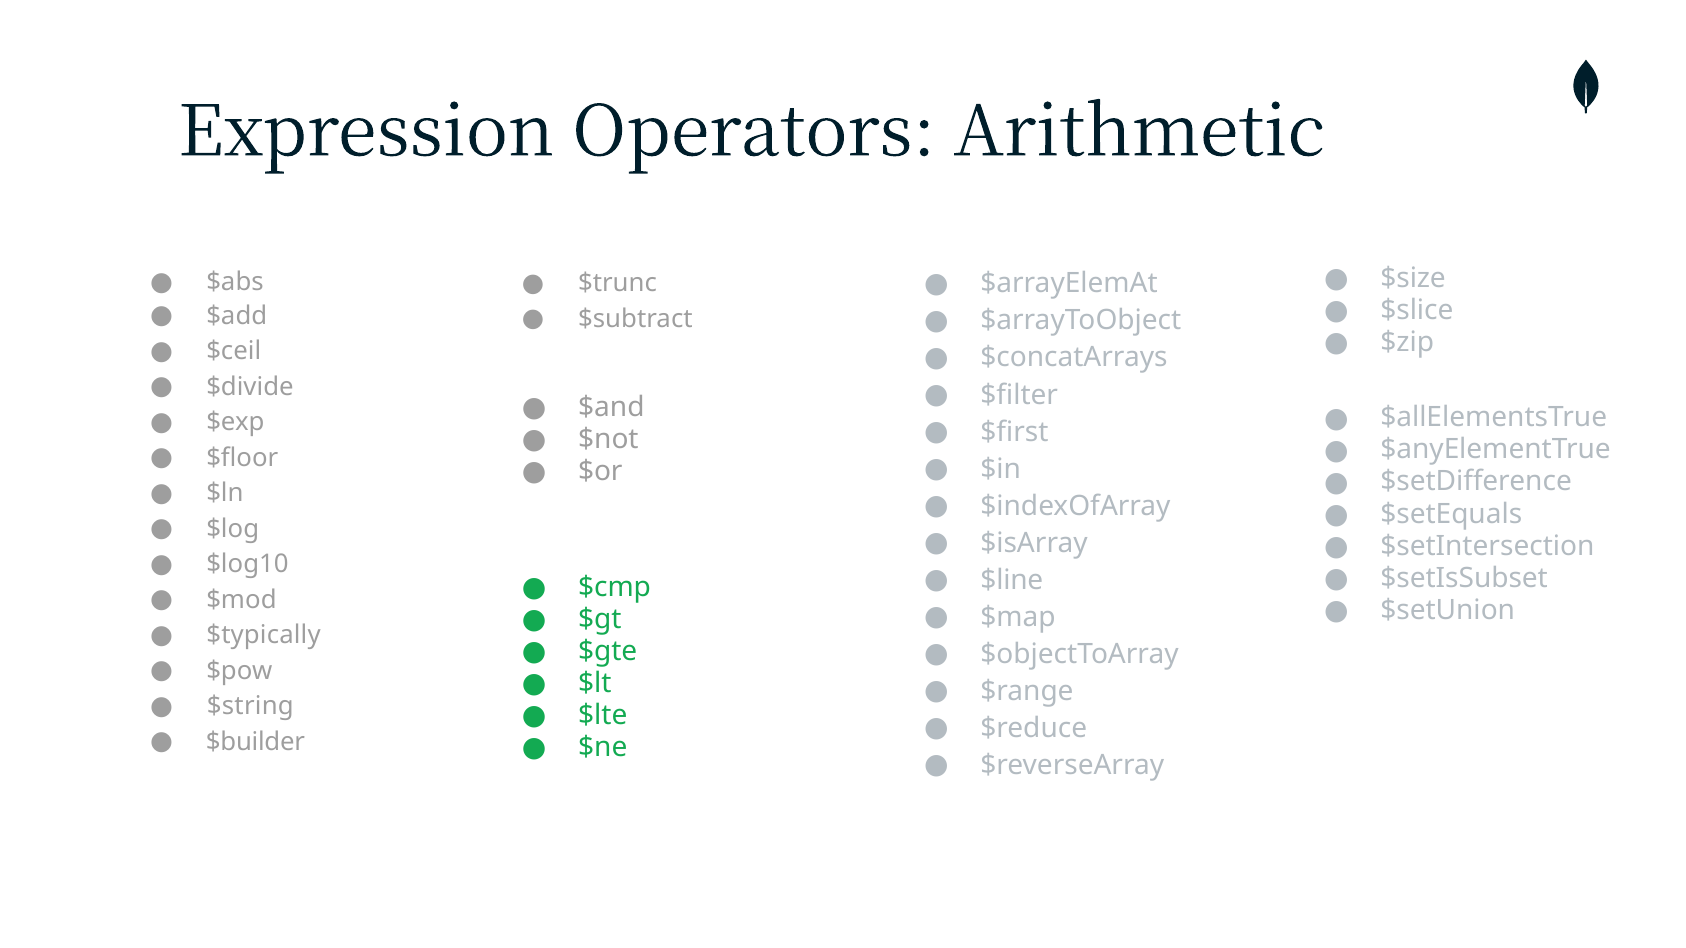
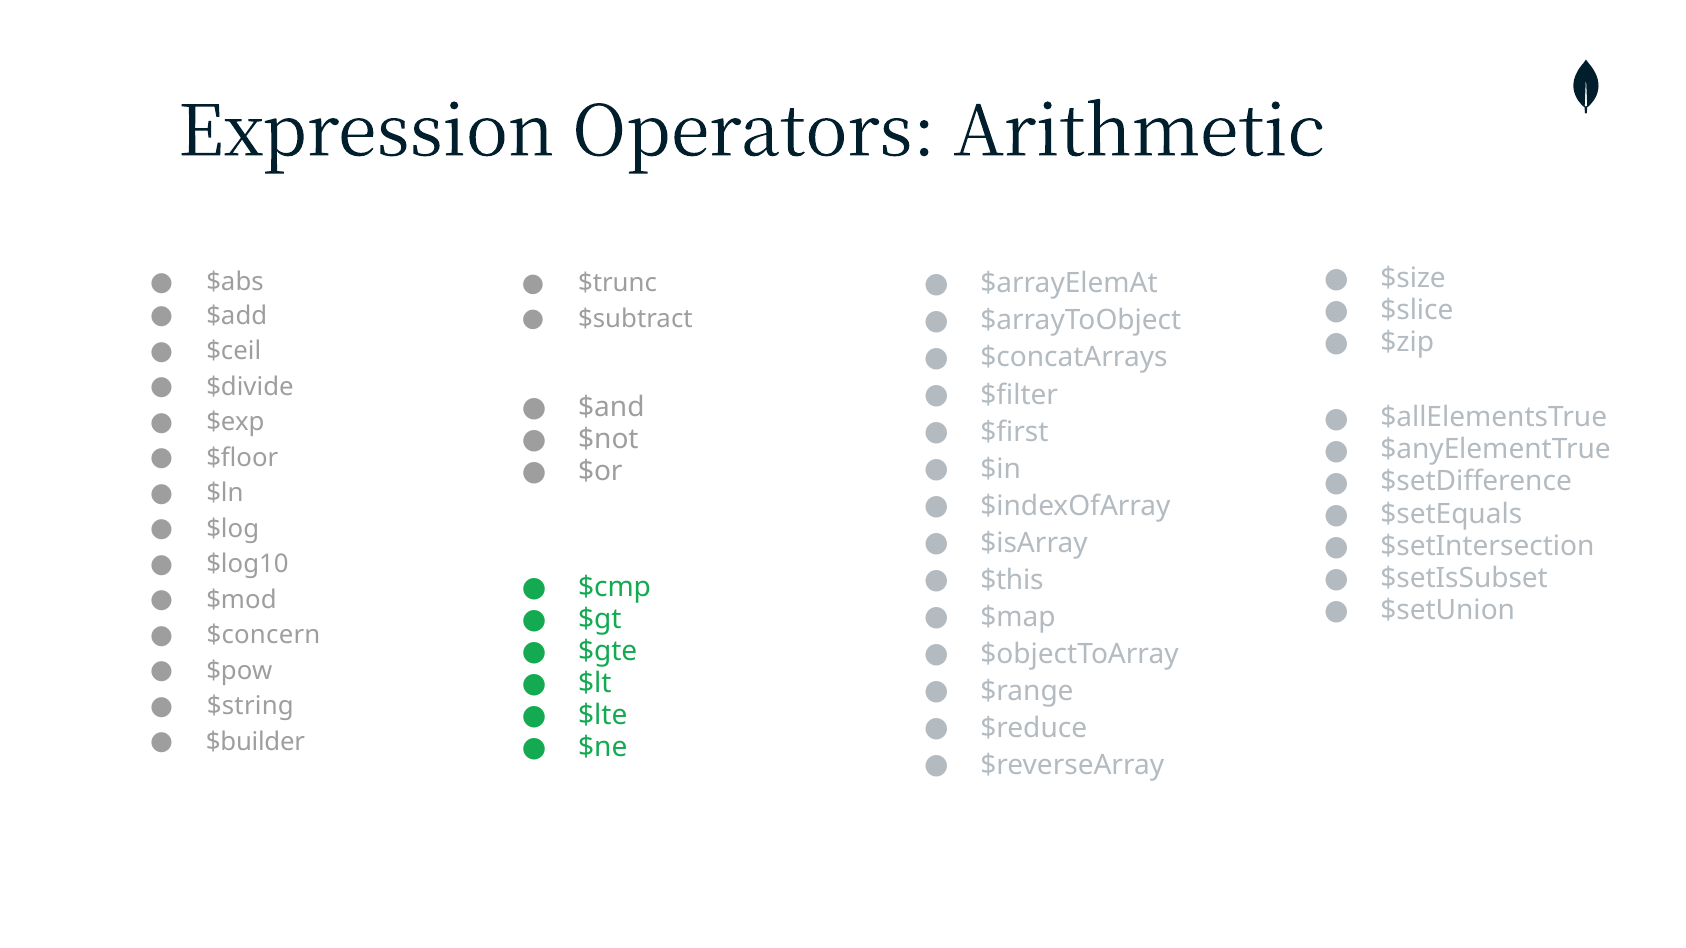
$line: $line -> $this (1012, 580)
$typically: $typically -> $concern (263, 636)
